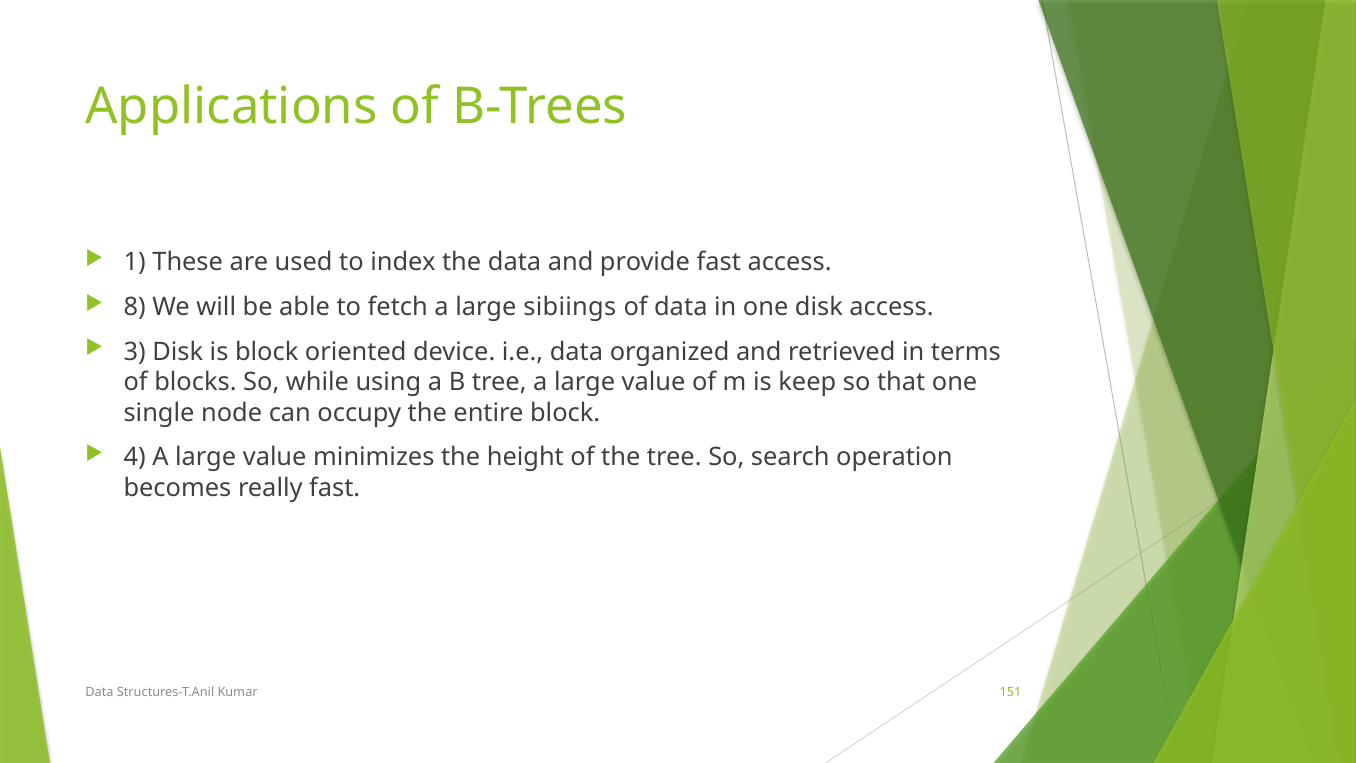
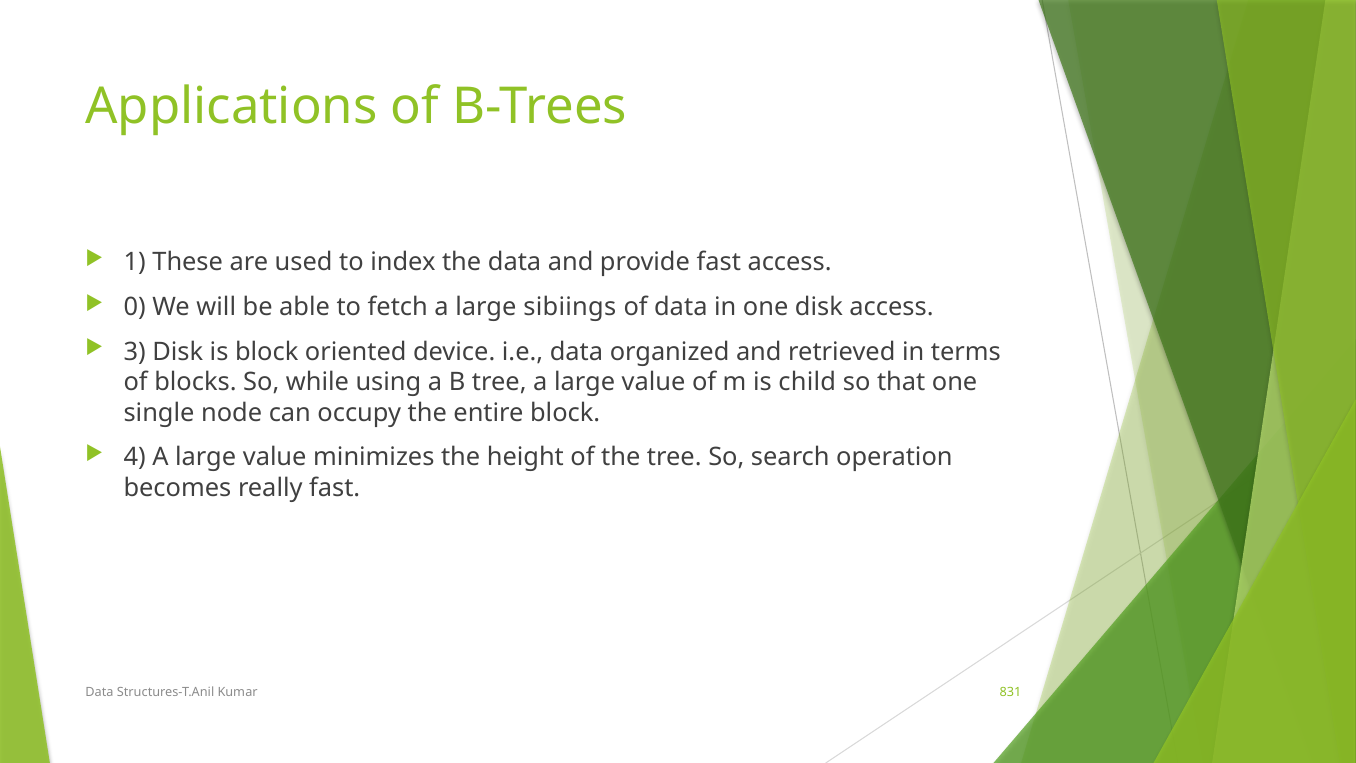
8: 8 -> 0 (135, 307)
keep: keep -> child (807, 382)
151: 151 -> 831 (1010, 692)
